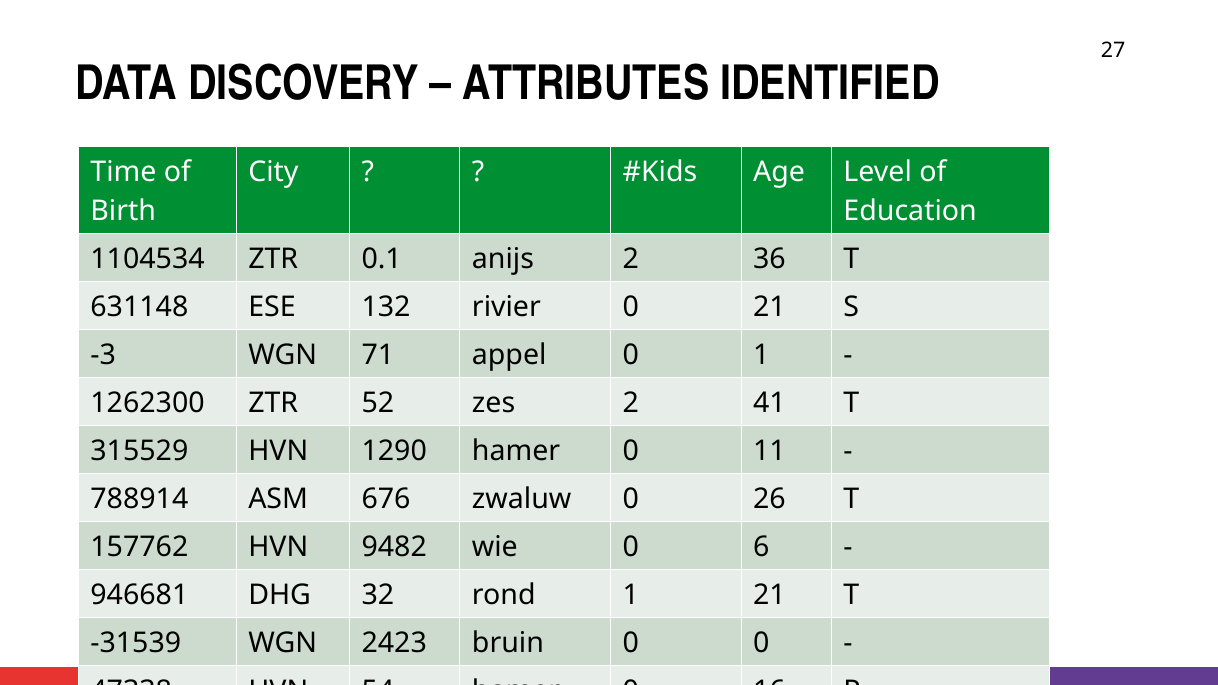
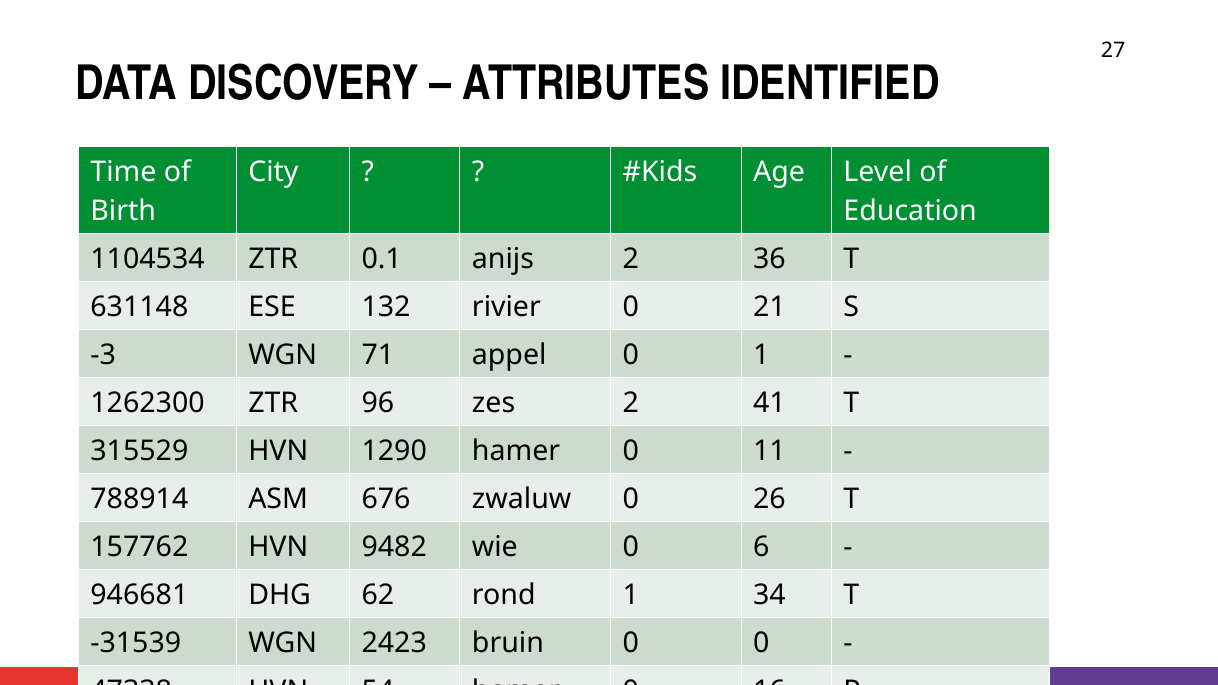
52: 52 -> 96 (378, 403)
32: 32 -> 62 (378, 595)
1 21: 21 -> 34 (769, 595)
